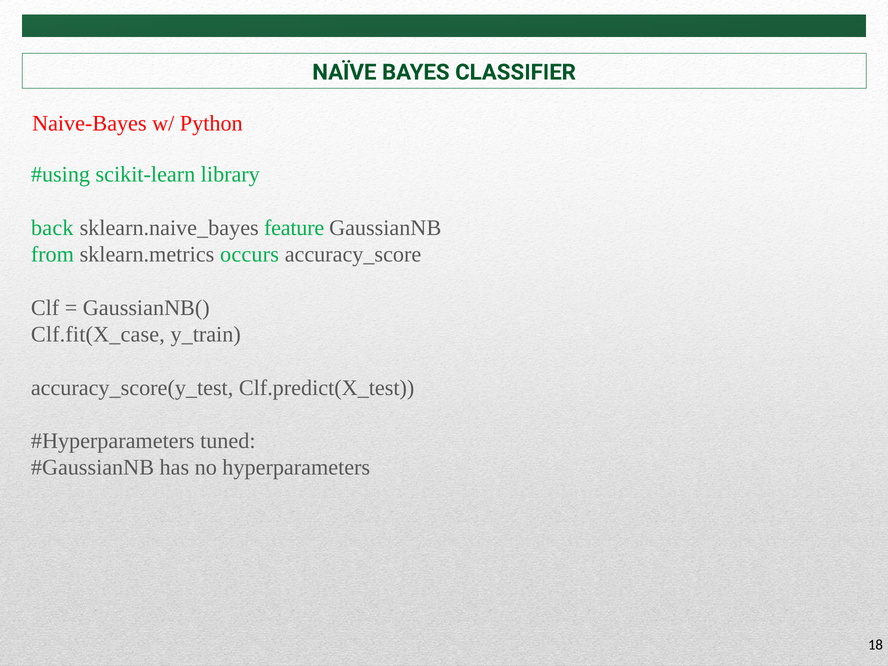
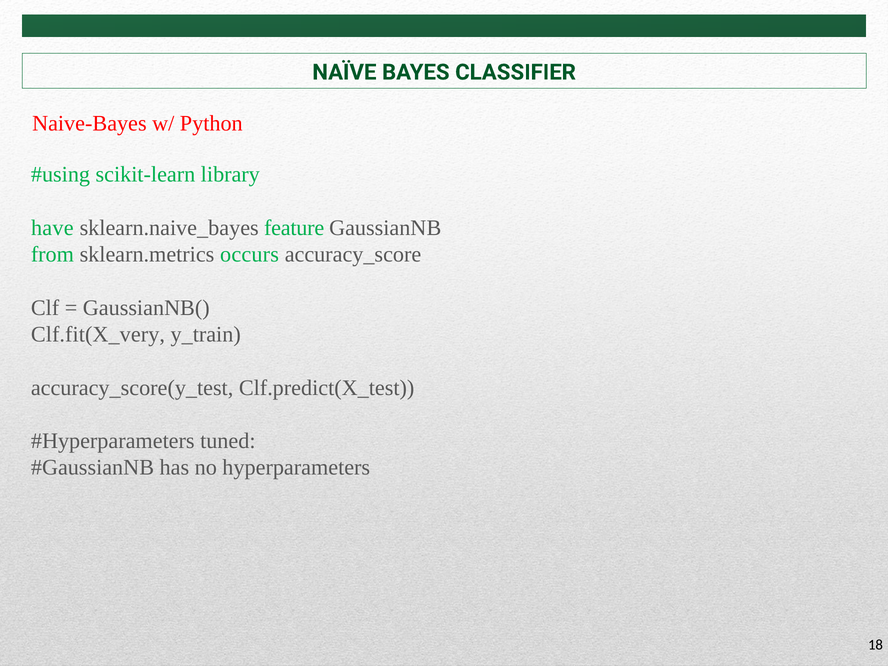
back: back -> have (52, 228)
Clf.fit(X_case: Clf.fit(X_case -> Clf.fit(X_very (98, 334)
